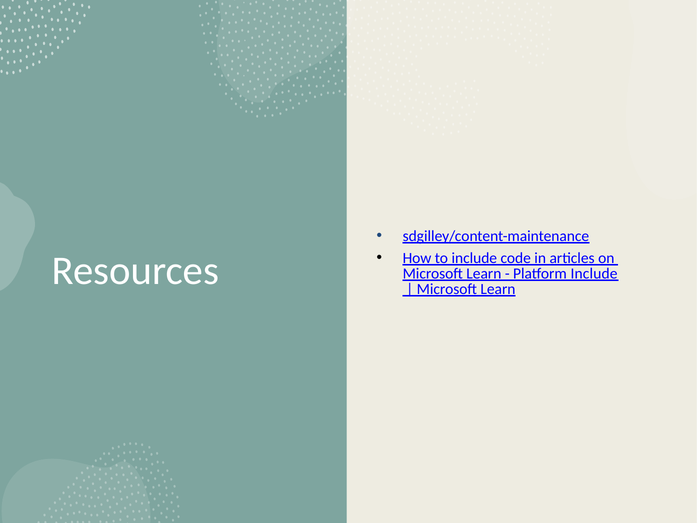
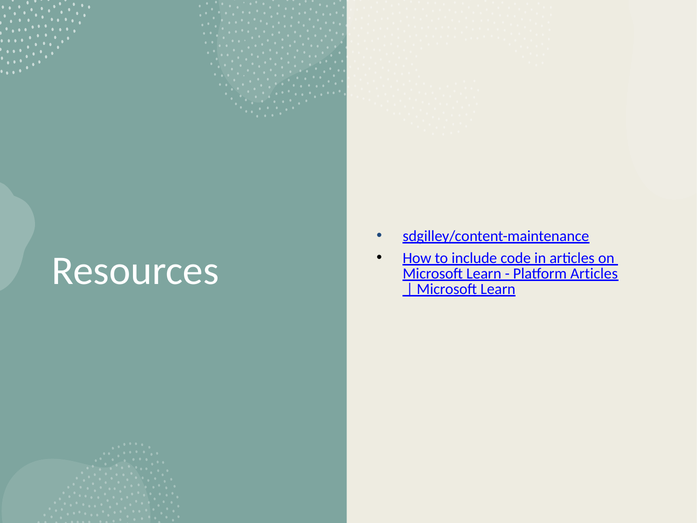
Platform Include: Include -> Articles (594, 273)
